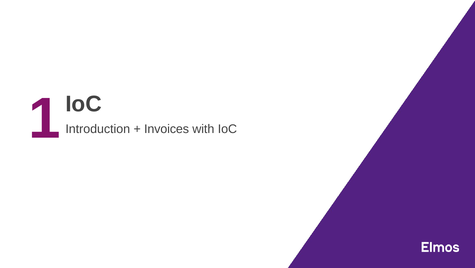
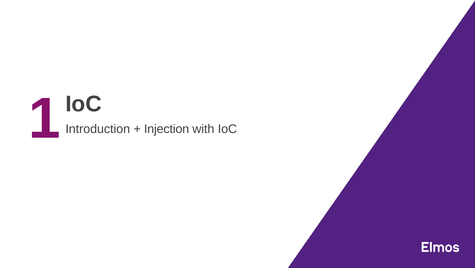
Invoices: Invoices -> Injection (167, 129)
